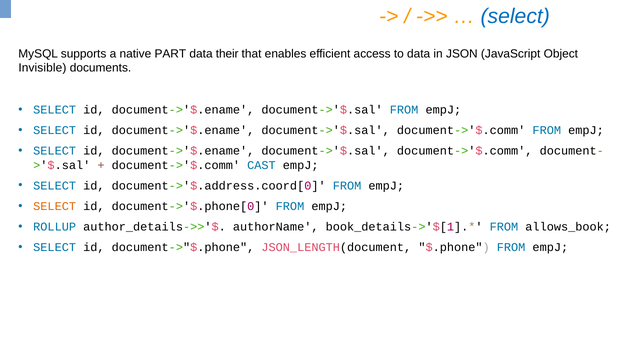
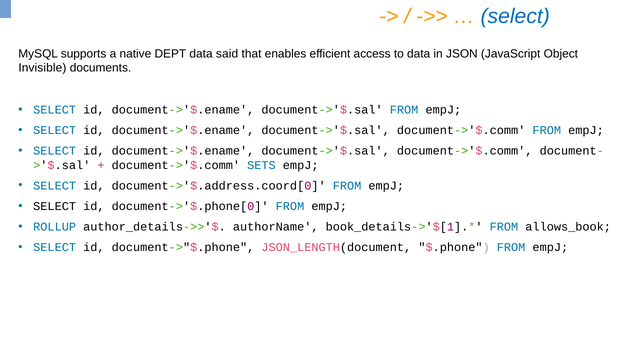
PART: PART -> DEPT (170, 54)
their: their -> said (227, 54)
CAST: CAST -> SETS (261, 165)
SELECT colour: orange -> black (55, 207)
